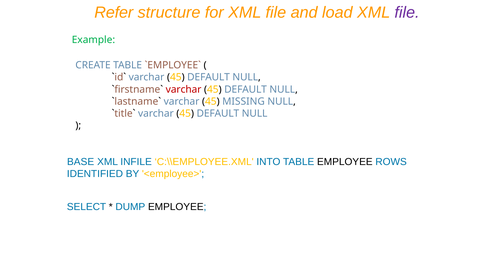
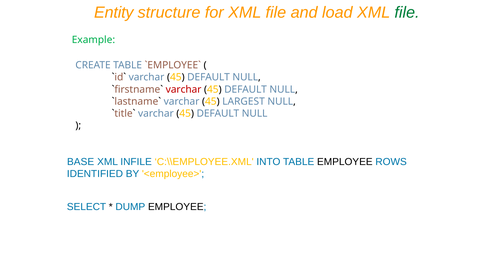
Refer: Refer -> Entity (114, 13)
file colour: purple -> green (407, 13)
MISSING: MISSING -> LARGEST (244, 102)
